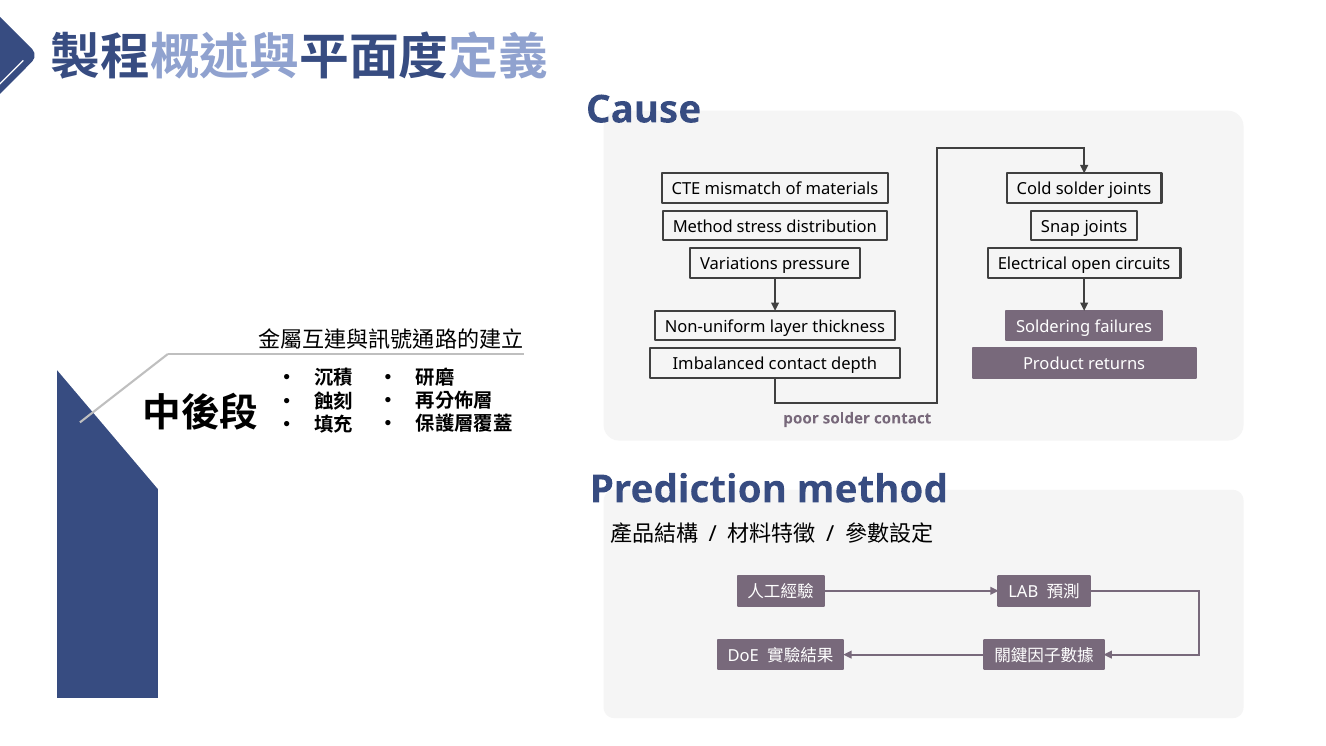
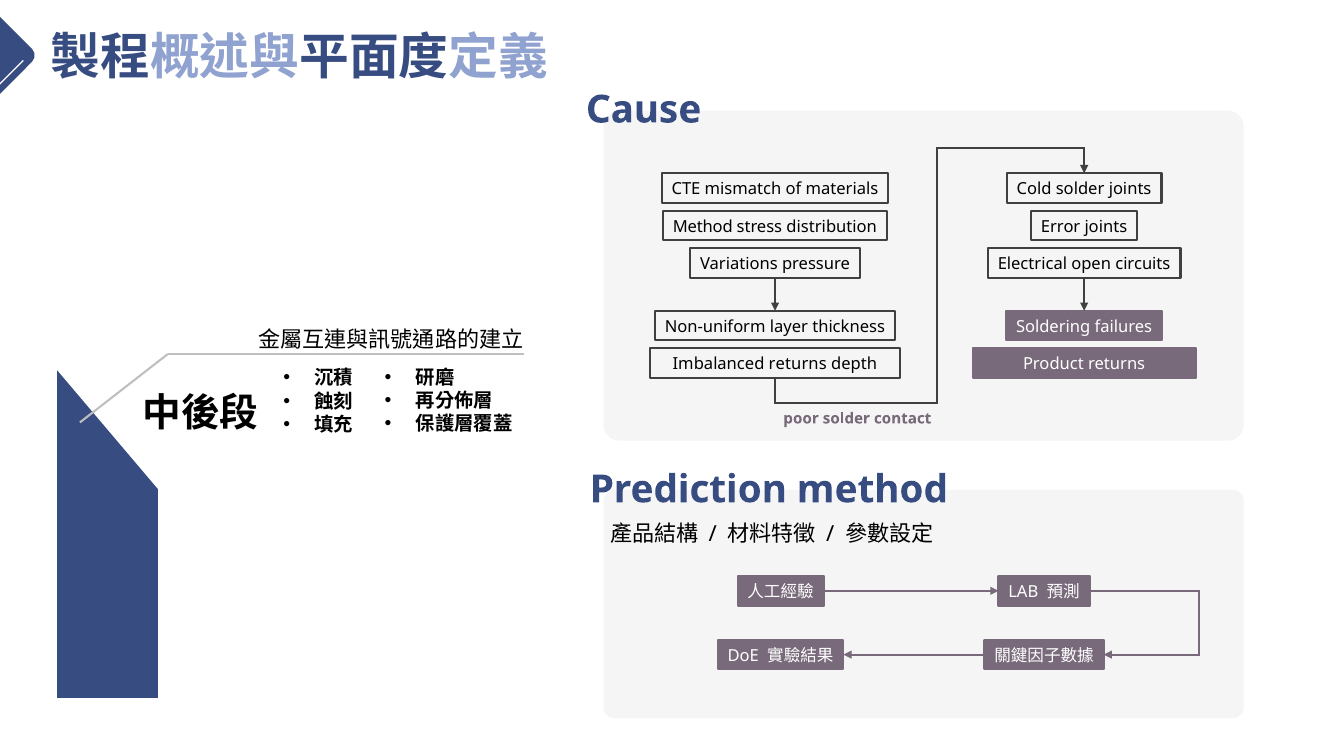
Snap: Snap -> Error (1061, 227)
Imbalanced contact: contact -> returns (798, 364)
